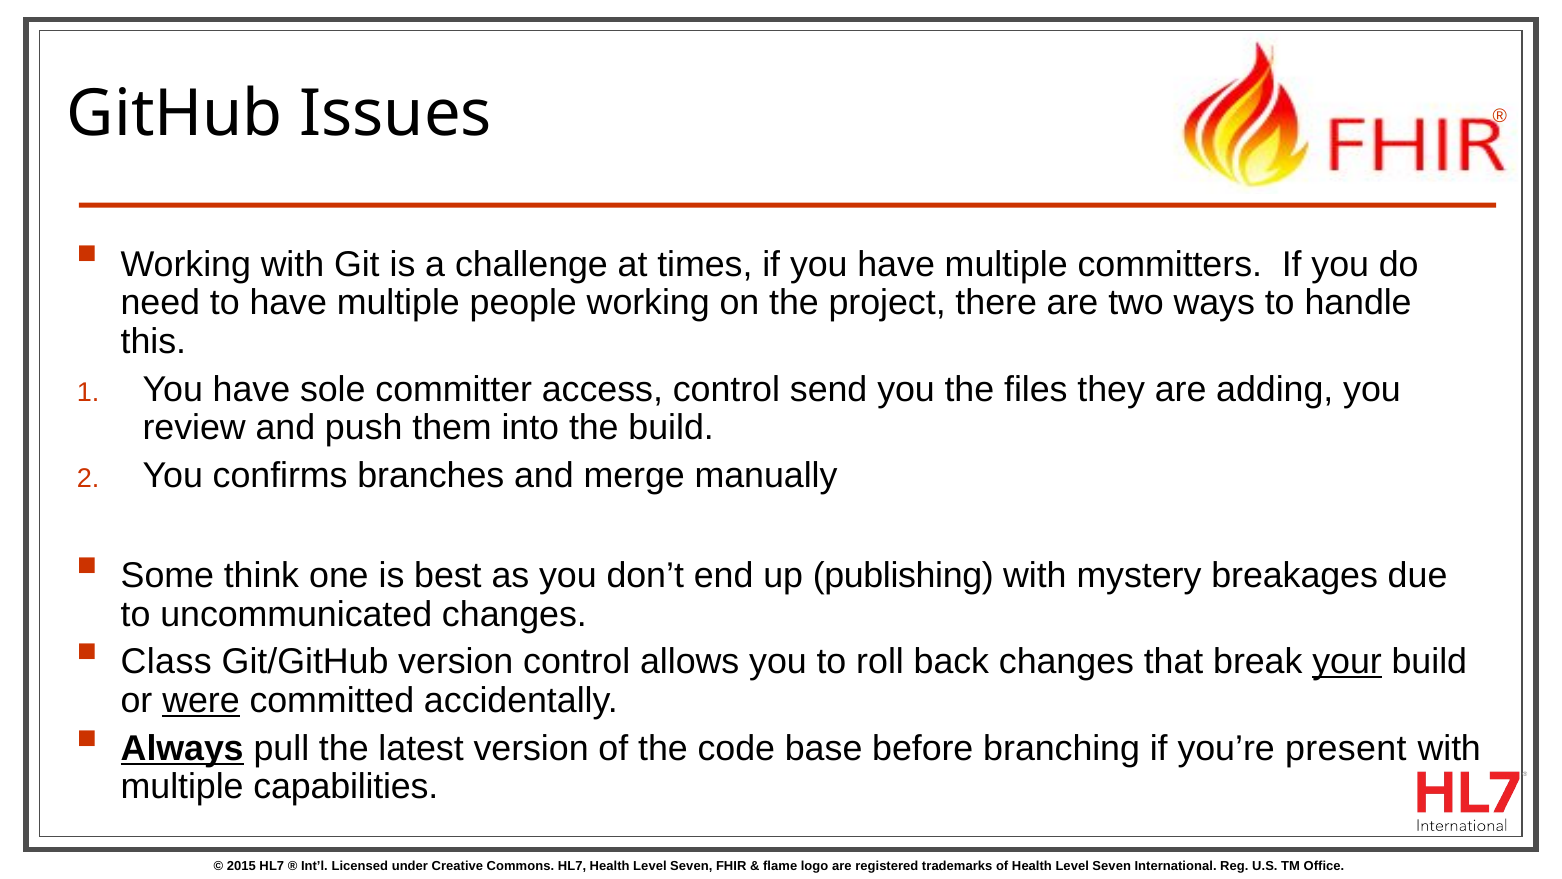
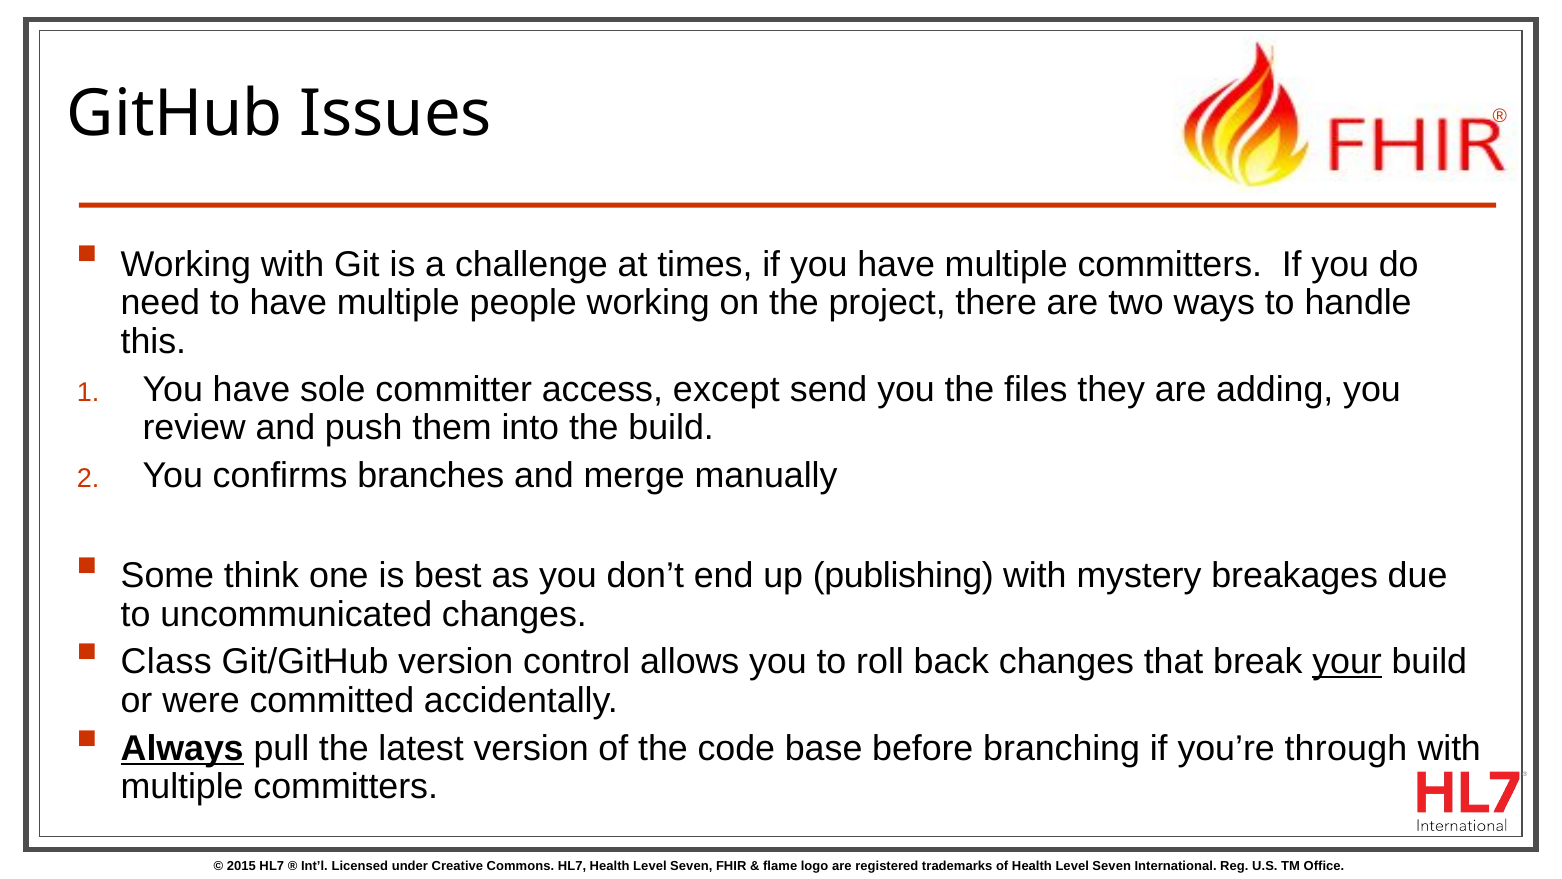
access control: control -> except (726, 389)
were underline: present -> none (201, 700)
present: present -> through (1346, 748)
capabilities: capabilities -> committers (346, 787)
